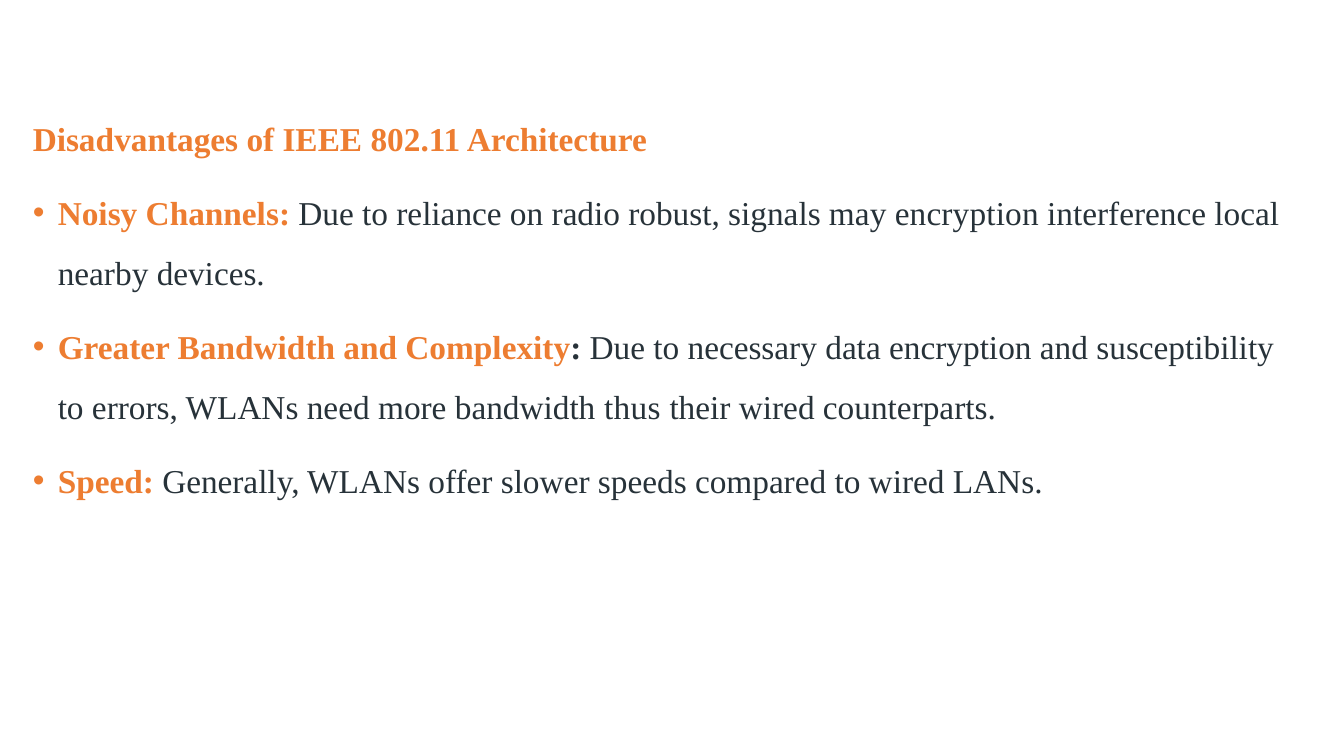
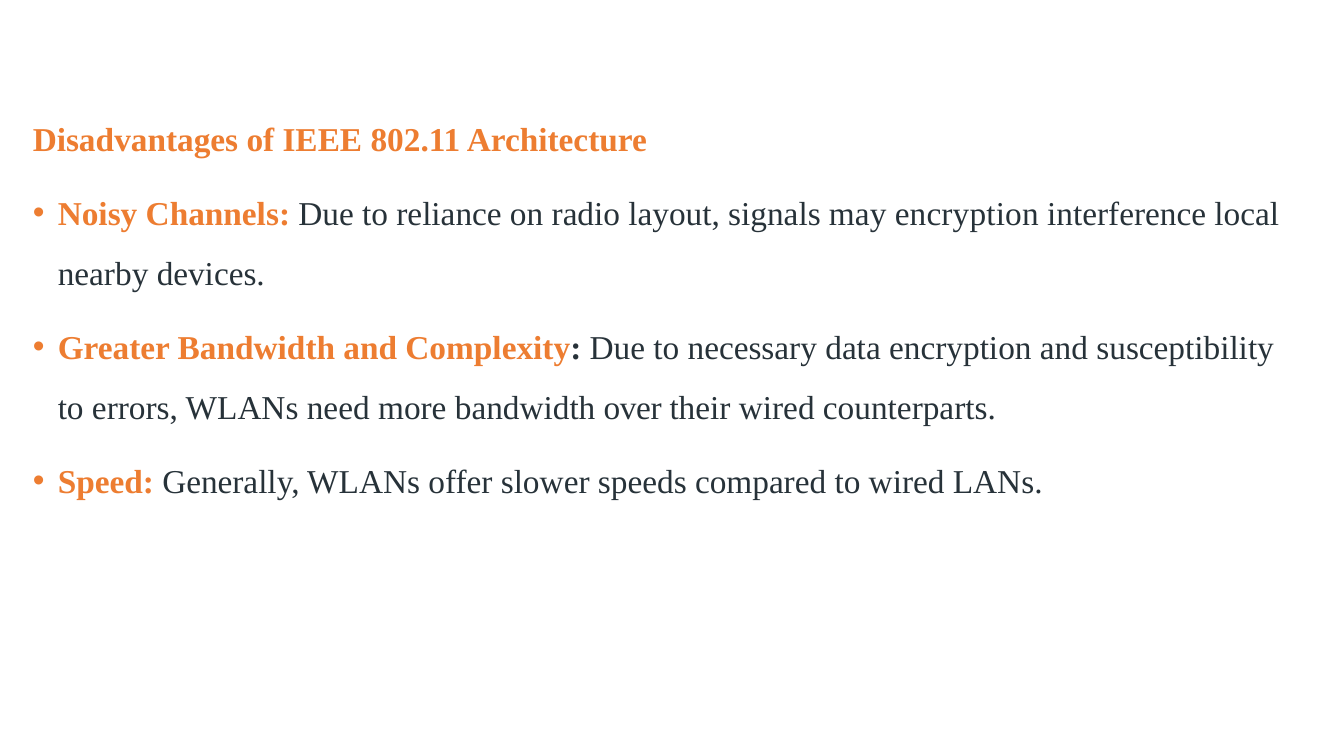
robust: robust -> layout (674, 214)
thus: thus -> over (633, 408)
